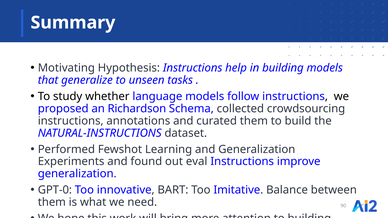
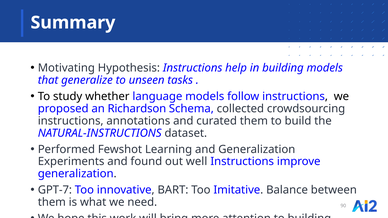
eval: eval -> well (197, 162)
GPT-0: GPT-0 -> GPT-7 (55, 190)
